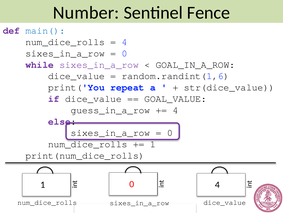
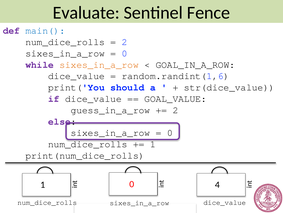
Number: Number -> Evaluate (86, 13)
4: 4 -> 2 (125, 42)
sixes_in_a_row colour: purple -> orange (99, 64)
repeat: repeat -> should (127, 87)
4: 4 -> 2 (176, 110)
